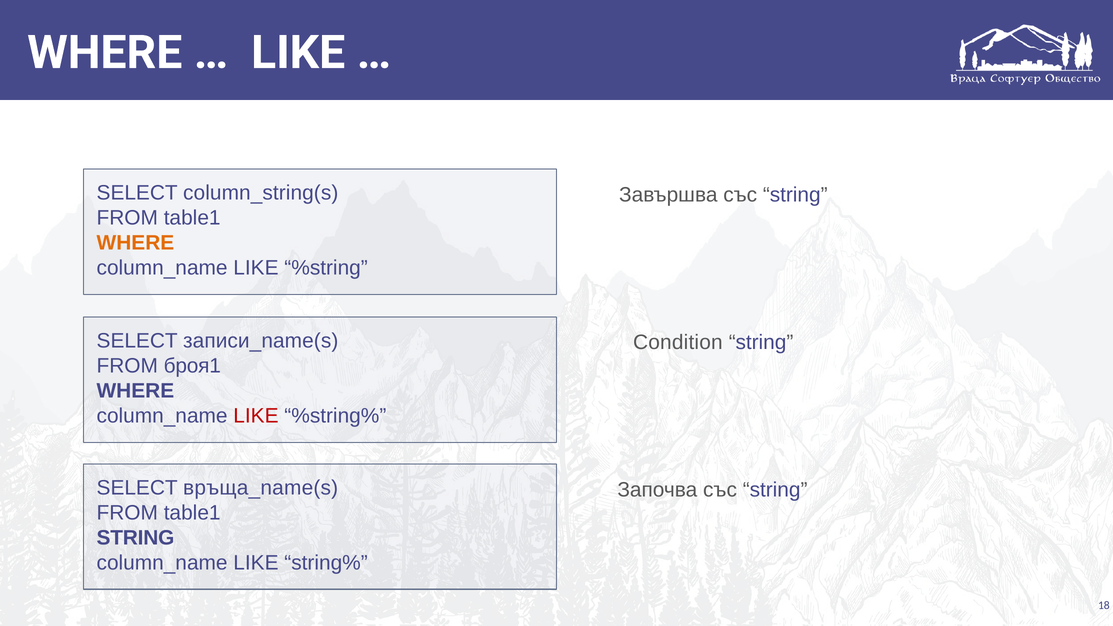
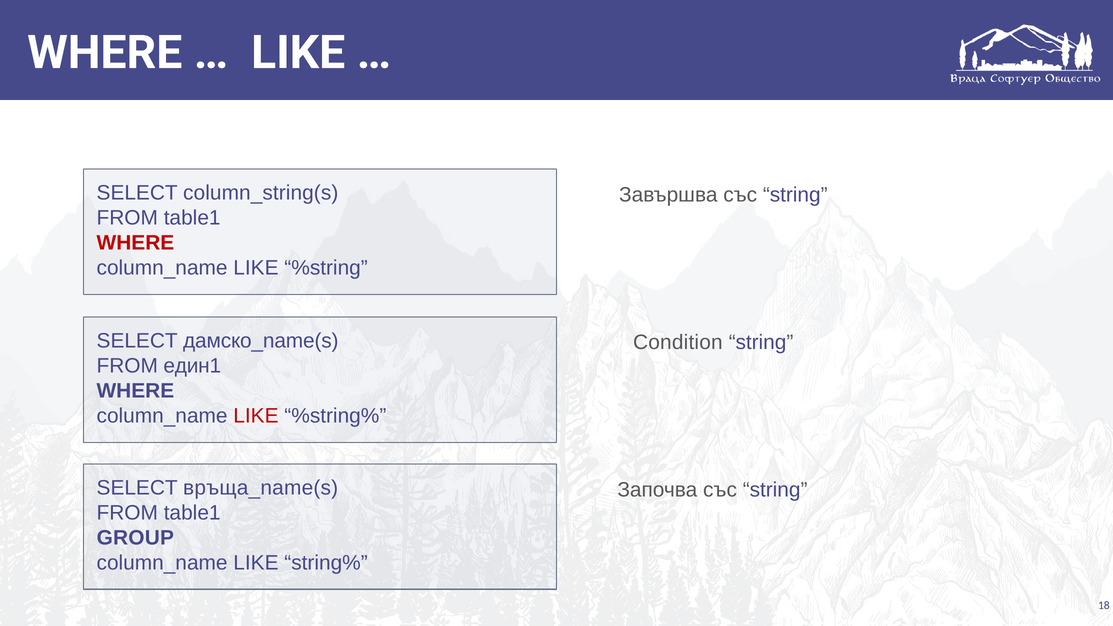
WHERE colour: orange -> red (135, 243)
записи_name(s: записи_name(s -> дамско_name(s (261, 341)
броя1: броя1 -> един1 (192, 366)
STRING: STRING -> GROUP (135, 538)
